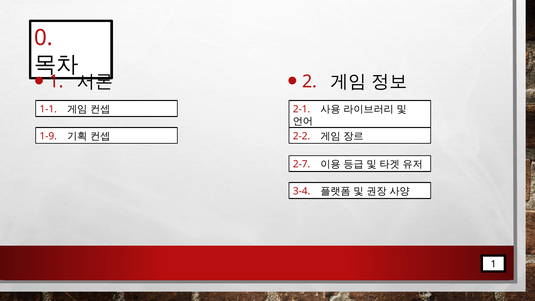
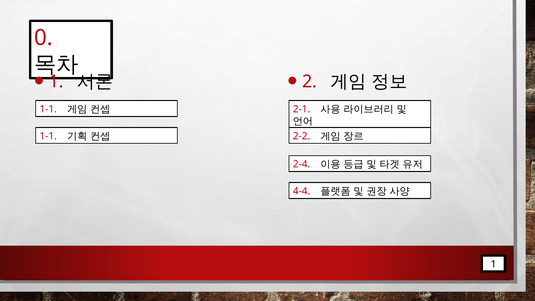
1-9: 1-9 -> 1-1 (48, 136)
2-7: 2-7 -> 2-4 (302, 164)
3-4: 3-4 -> 4-4 (302, 191)
